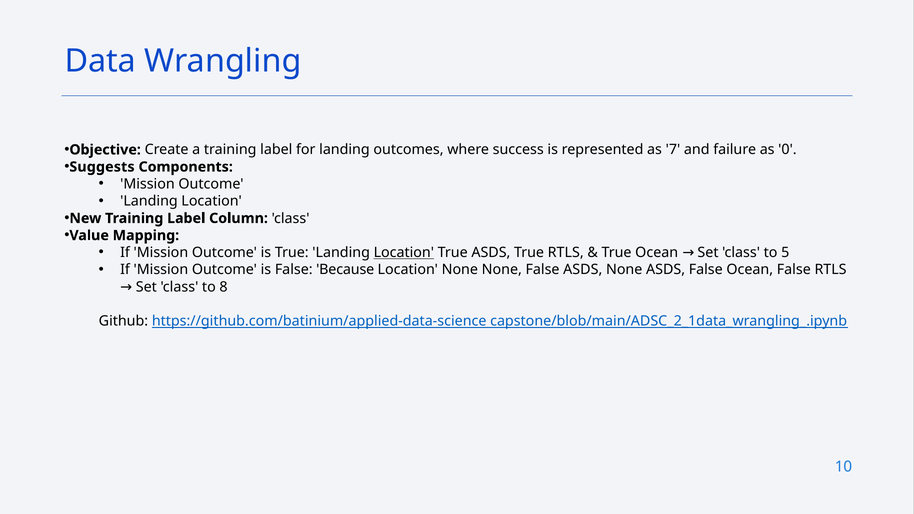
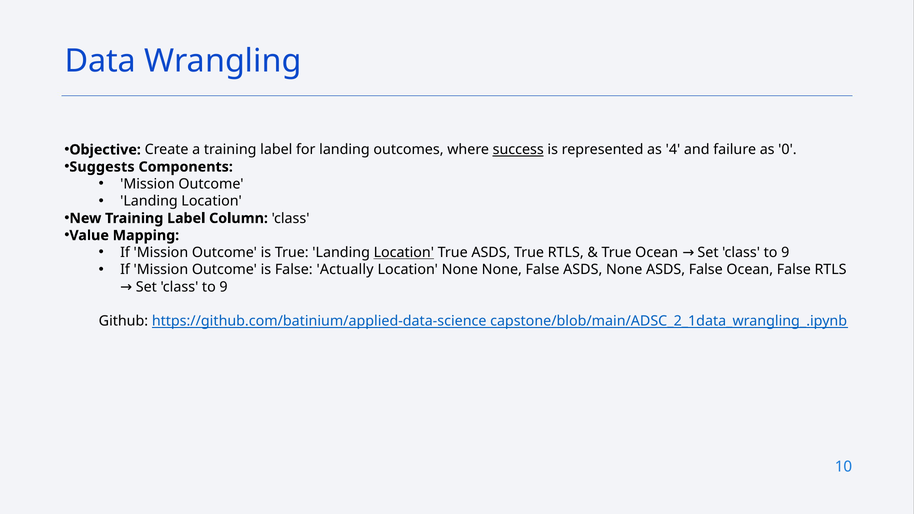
success underline: none -> present (518, 150)
7: 7 -> 4 (673, 150)
5: 5 -> 9 (785, 253)
Because: Because -> Actually (345, 270)
8: 8 -> 9 (224, 287)
